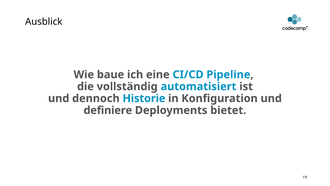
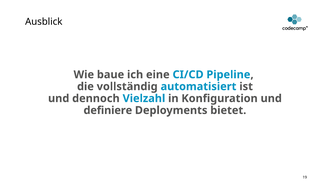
Historie: Historie -> Vielzahl (144, 98)
